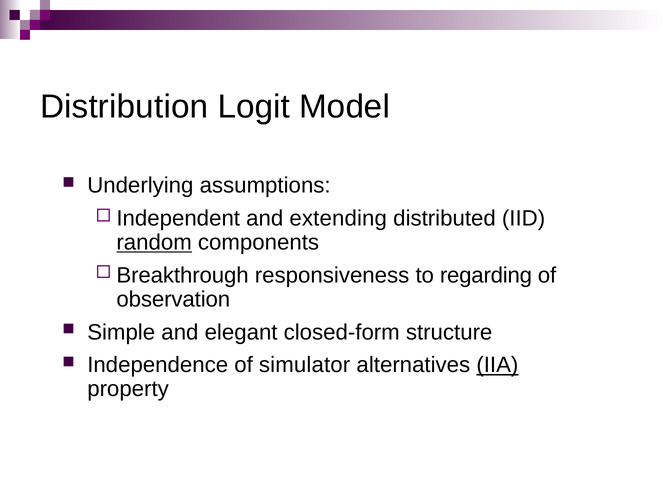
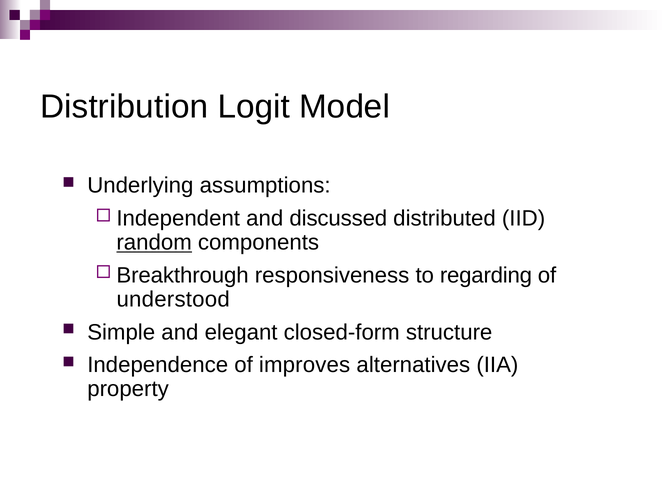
extending: extending -> discussed (338, 219)
observation: observation -> understood (173, 300)
simulator: simulator -> improves (305, 365)
IIA underline: present -> none (497, 365)
